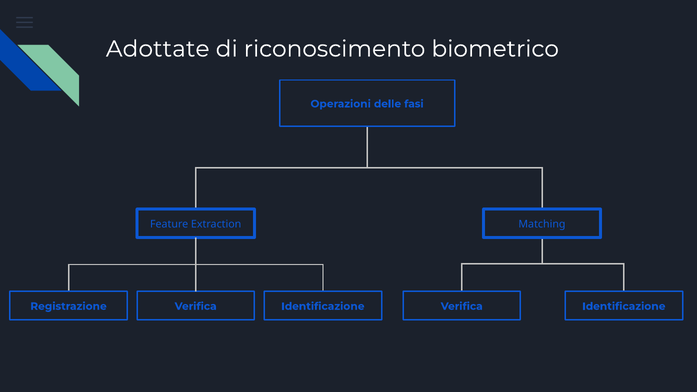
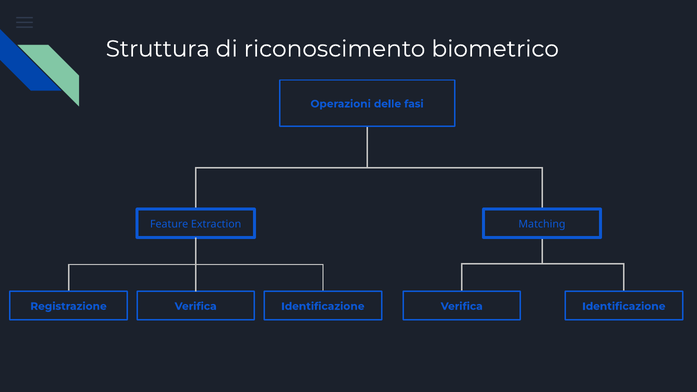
Adottate: Adottate -> Struttura (158, 49)
